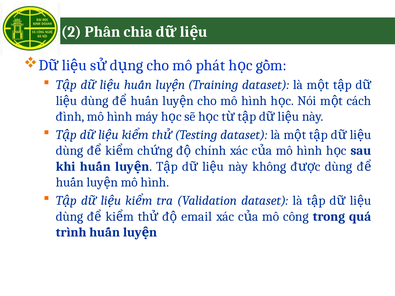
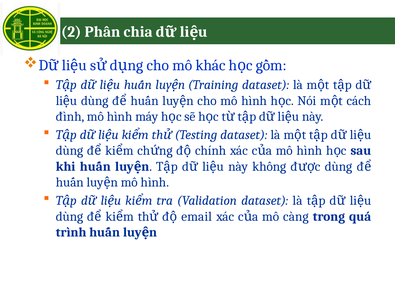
phát: phát -> khác (211, 65)
công: công -> càng (296, 217)
